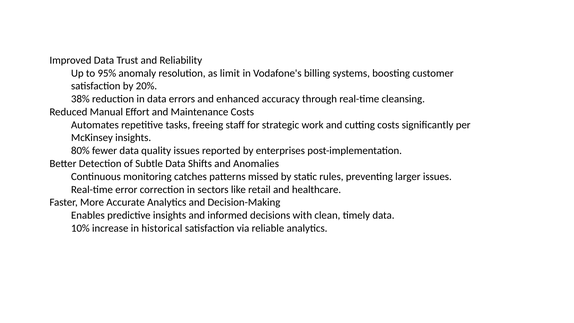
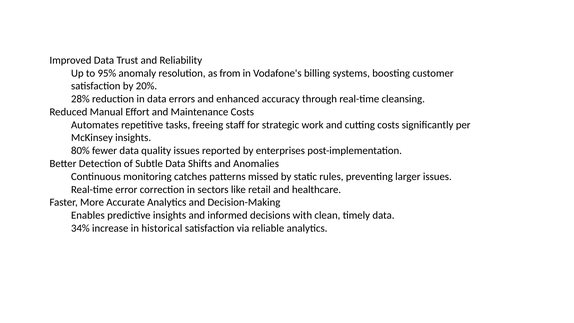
limit: limit -> from (230, 73)
38%: 38% -> 28% (80, 99)
10%: 10% -> 34% (80, 228)
